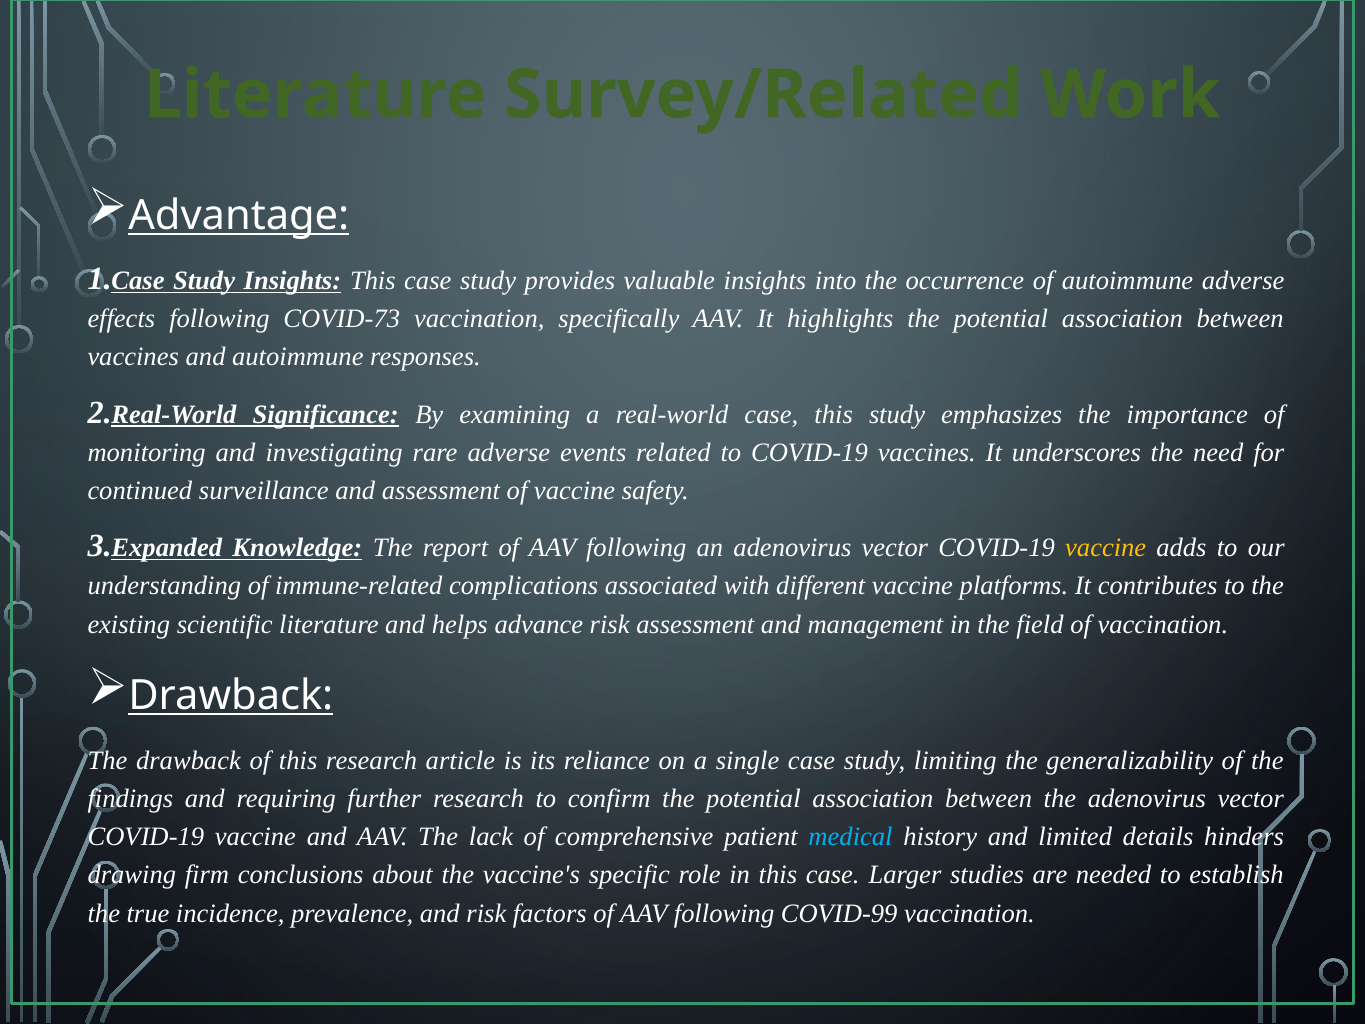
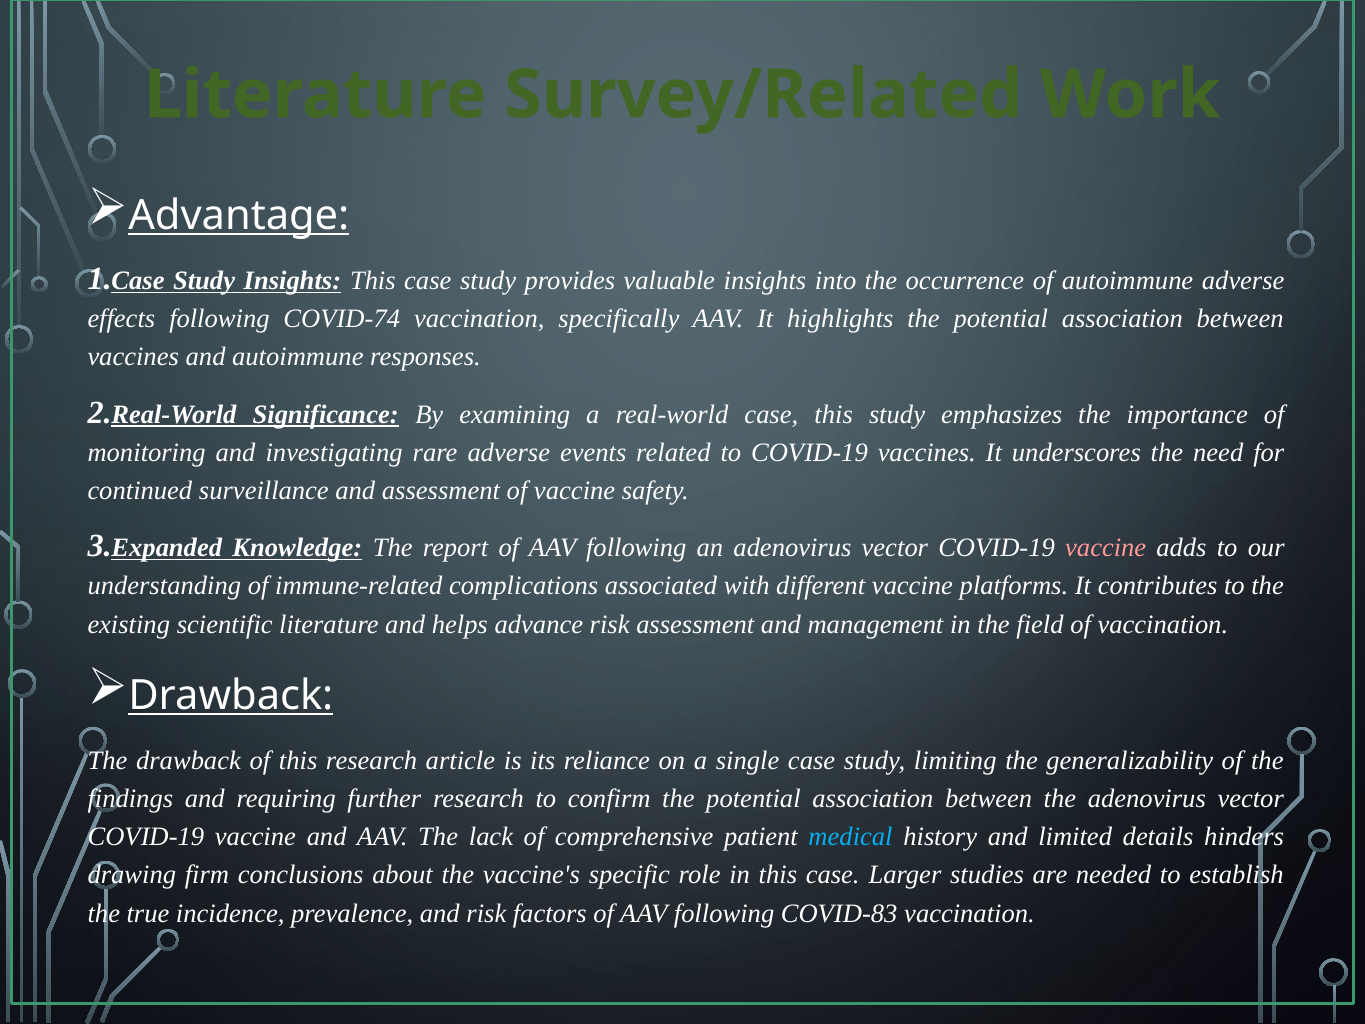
COVID-73: COVID-73 -> COVID-74 (342, 319)
vaccine colour: yellow -> pink (1106, 548)
COVID-99: COVID-99 -> COVID-83 (839, 913)
